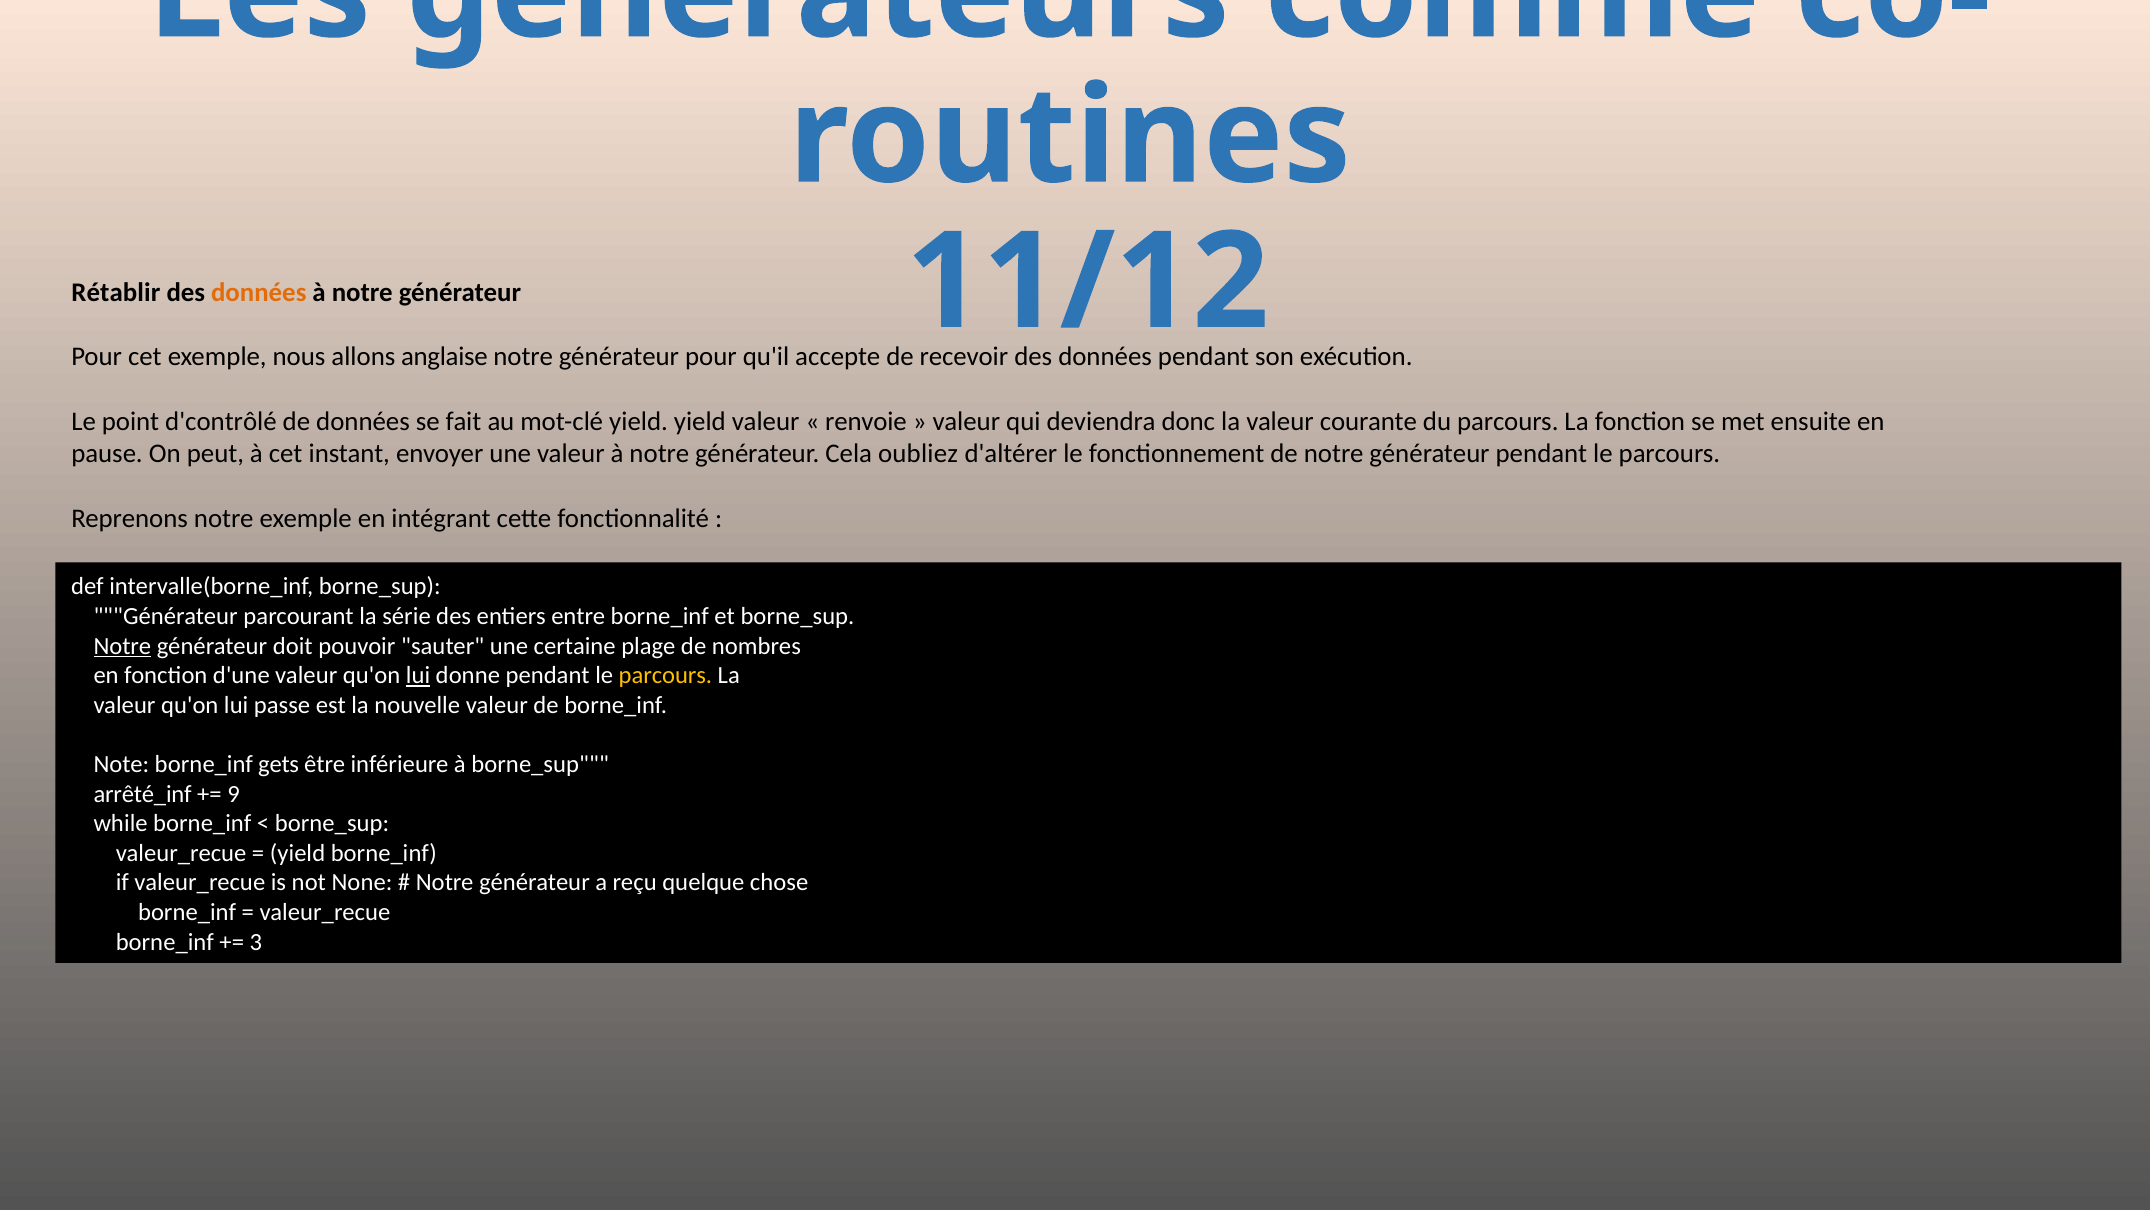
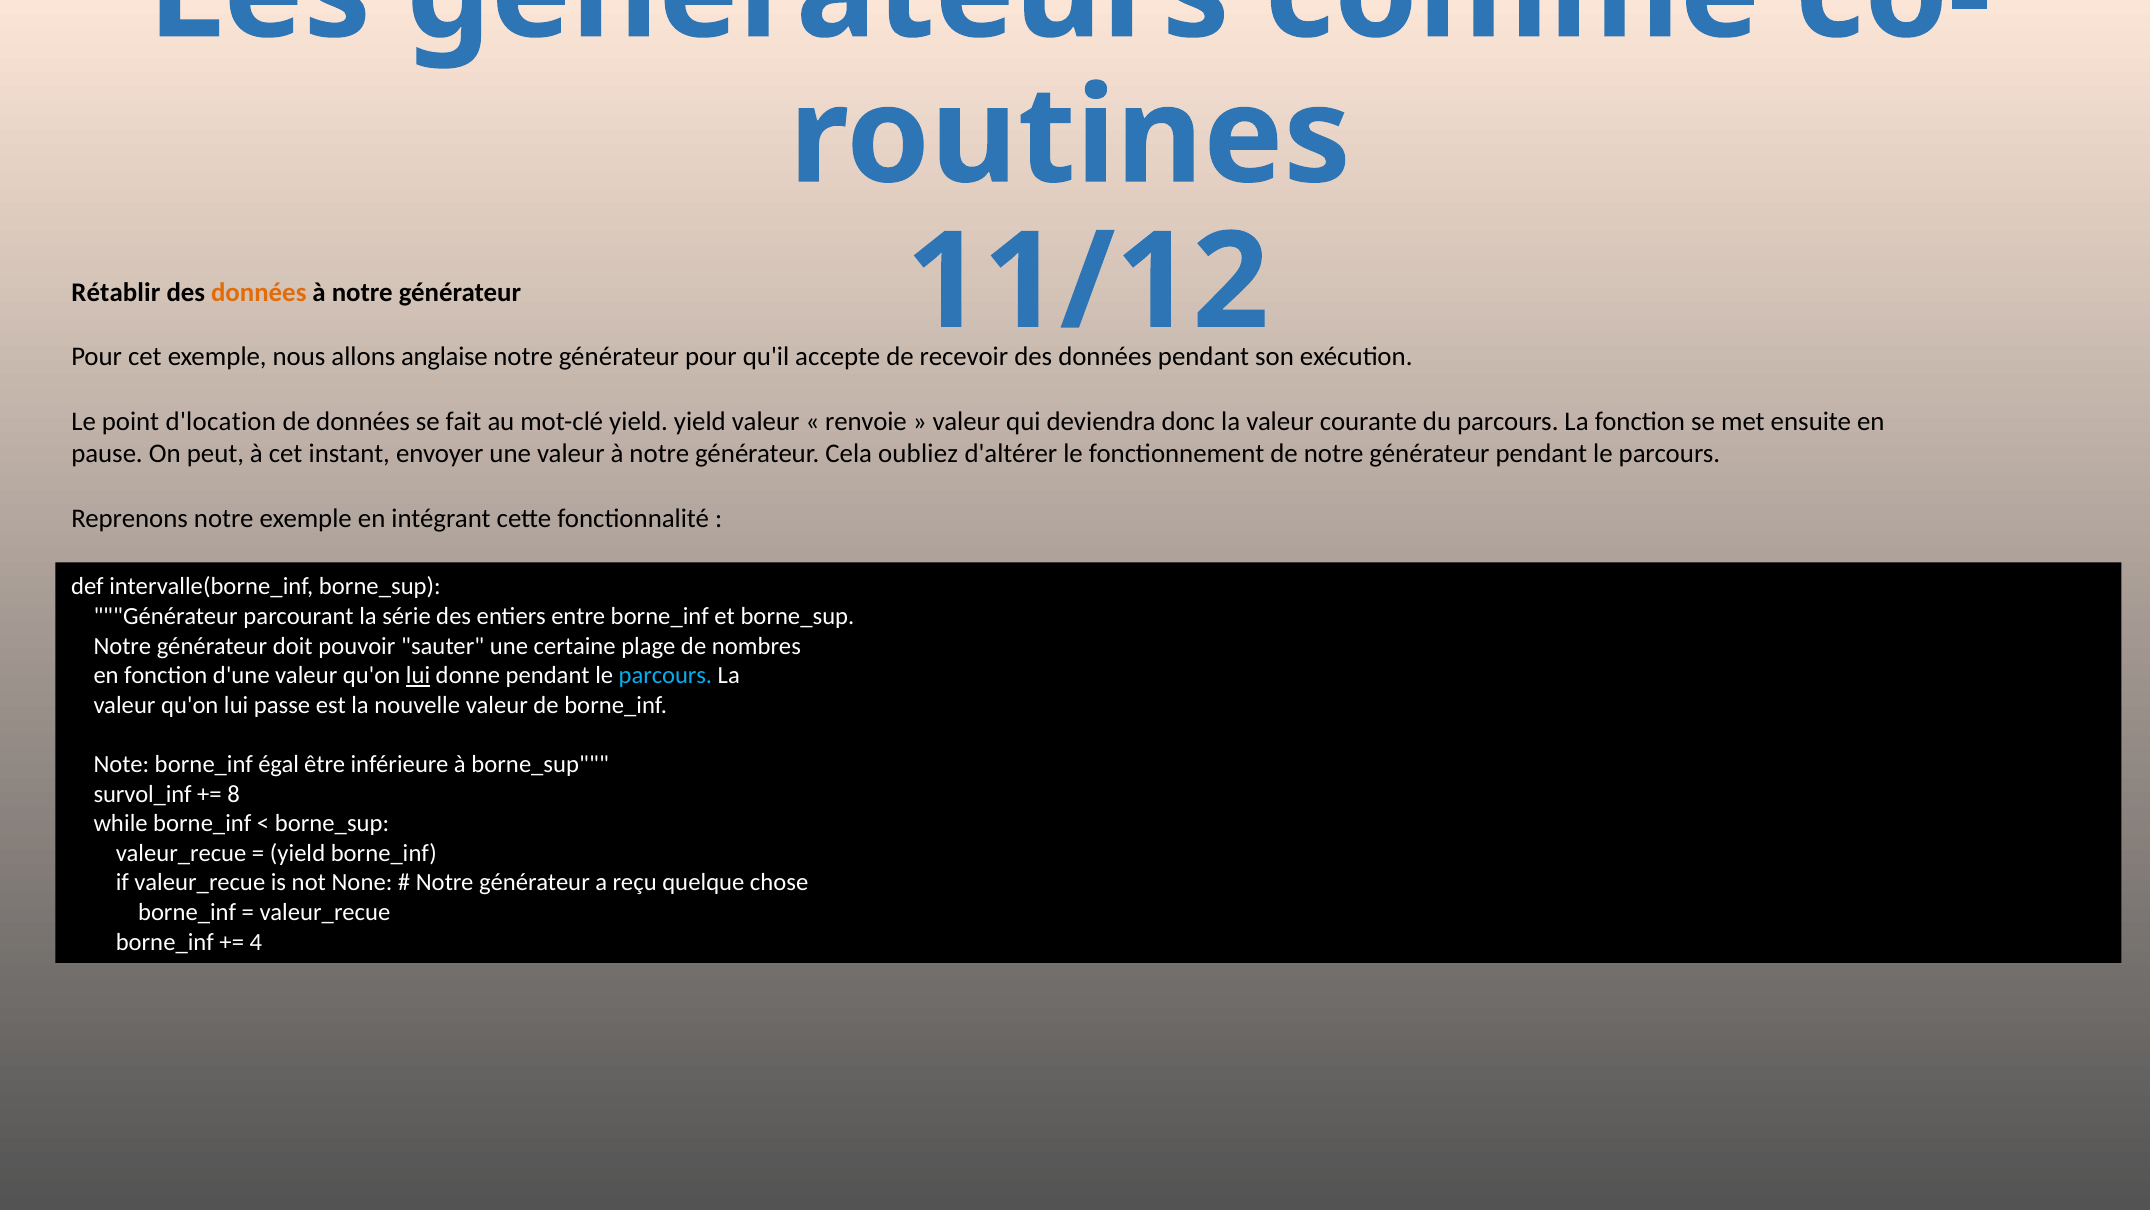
d'contrôlé: d'contrôlé -> d'location (221, 421)
Notre underline: present -> none (122, 646)
parcours colour: yellow -> light blue (665, 675)
gets: gets -> égal (279, 764)
arrêté_inf: arrêté_inf -> survol_inf (143, 793)
9: 9 -> 8 (234, 793)
3: 3 -> 4 (256, 941)
